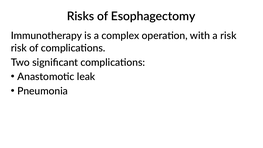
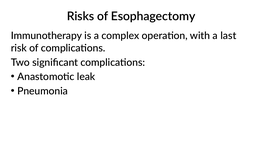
a risk: risk -> last (228, 36)
